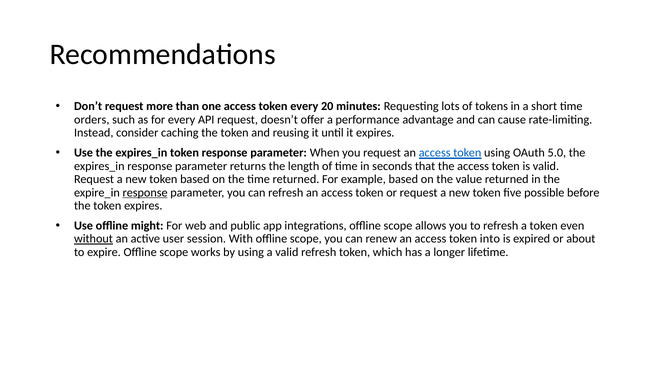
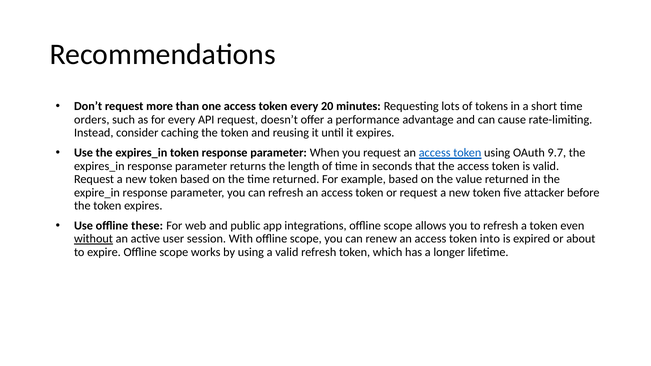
5.0: 5.0 -> 9.7 (557, 153)
response underline: present -> none (145, 193)
possible: possible -> attacker (544, 193)
might: might -> these (147, 226)
